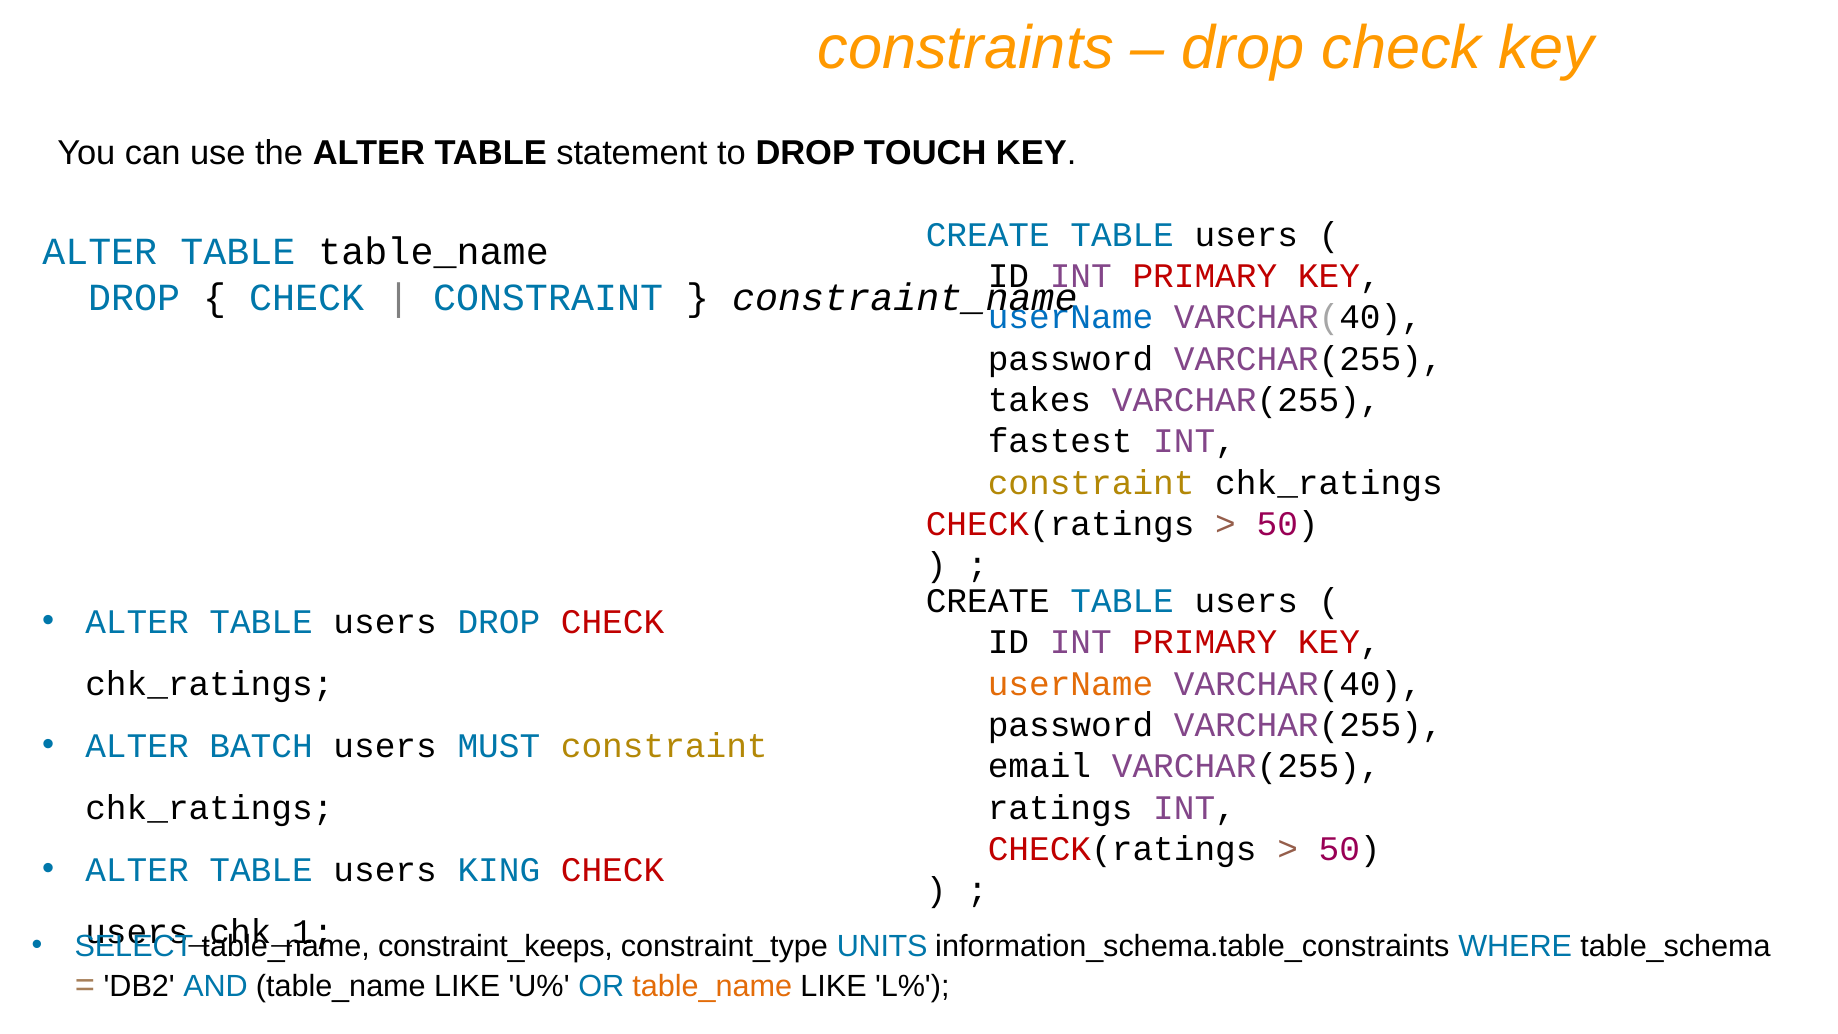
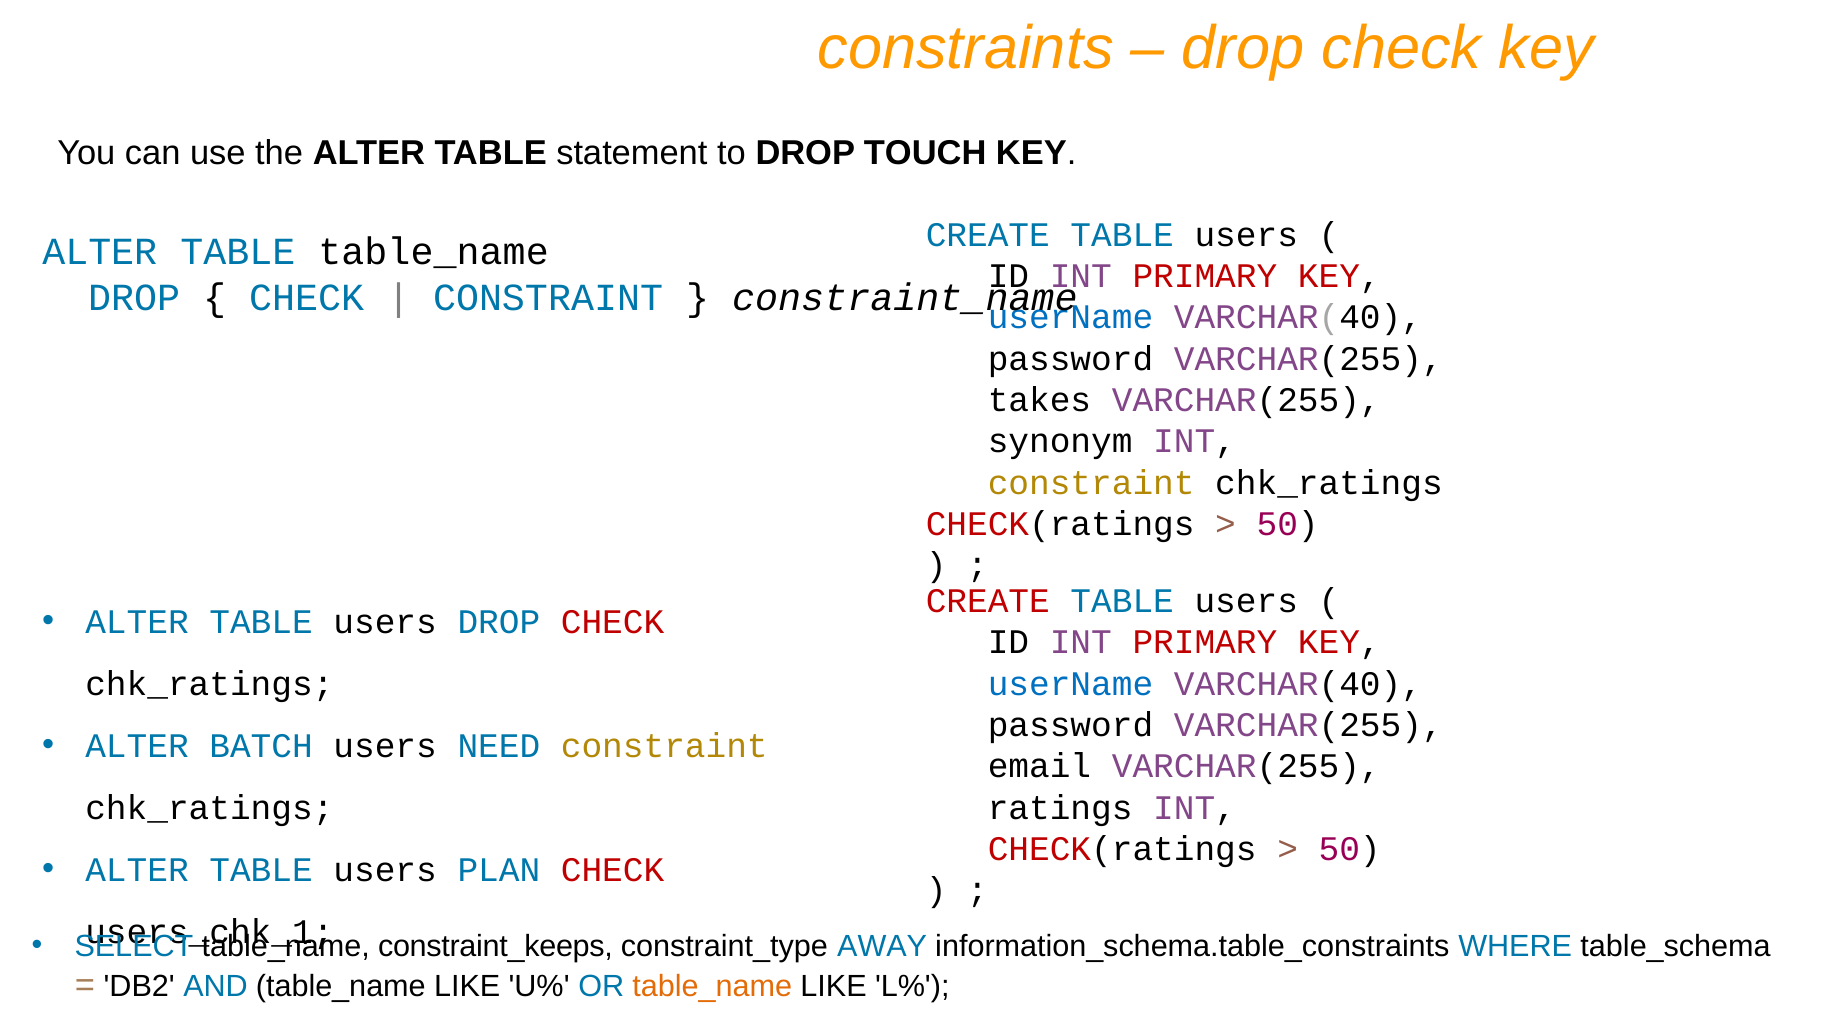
fastest: fastest -> synonym (1060, 441)
CREATE colour: black -> red (988, 601)
userName colour: orange -> blue (1070, 684)
MUST: MUST -> NEED (499, 746)
KING: KING -> PLAN (499, 870)
UNITS: UNITS -> AWAY (882, 946)
